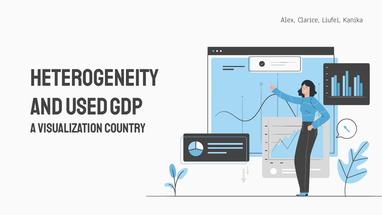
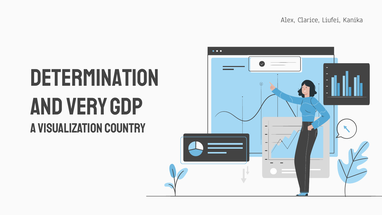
heterogeneity: heterogeneity -> determination (95, 78)
Used: Used -> Very (87, 107)
